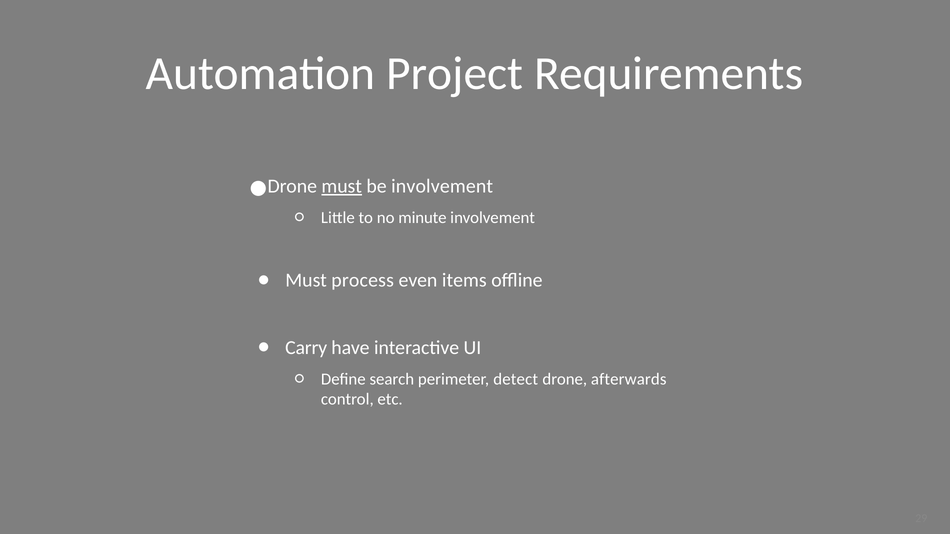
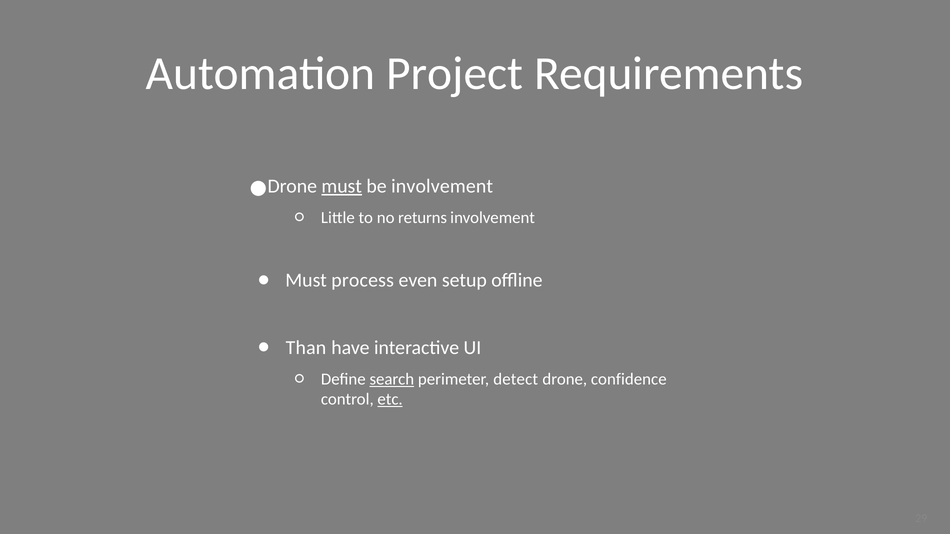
minute: minute -> returns (422, 218)
items: items -> setup (464, 280)
Carry: Carry -> Than (306, 348)
search underline: none -> present (392, 379)
afterwards: afterwards -> confidence (629, 379)
etc underline: none -> present (390, 400)
